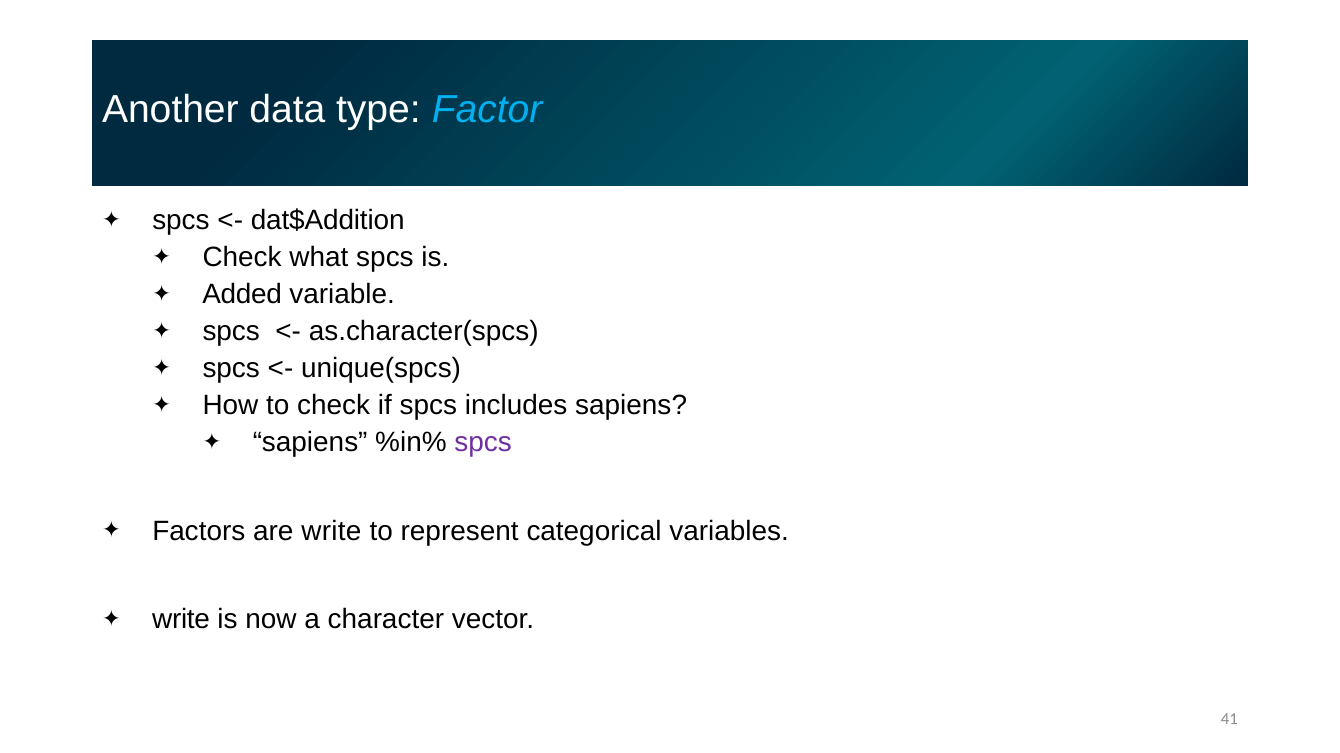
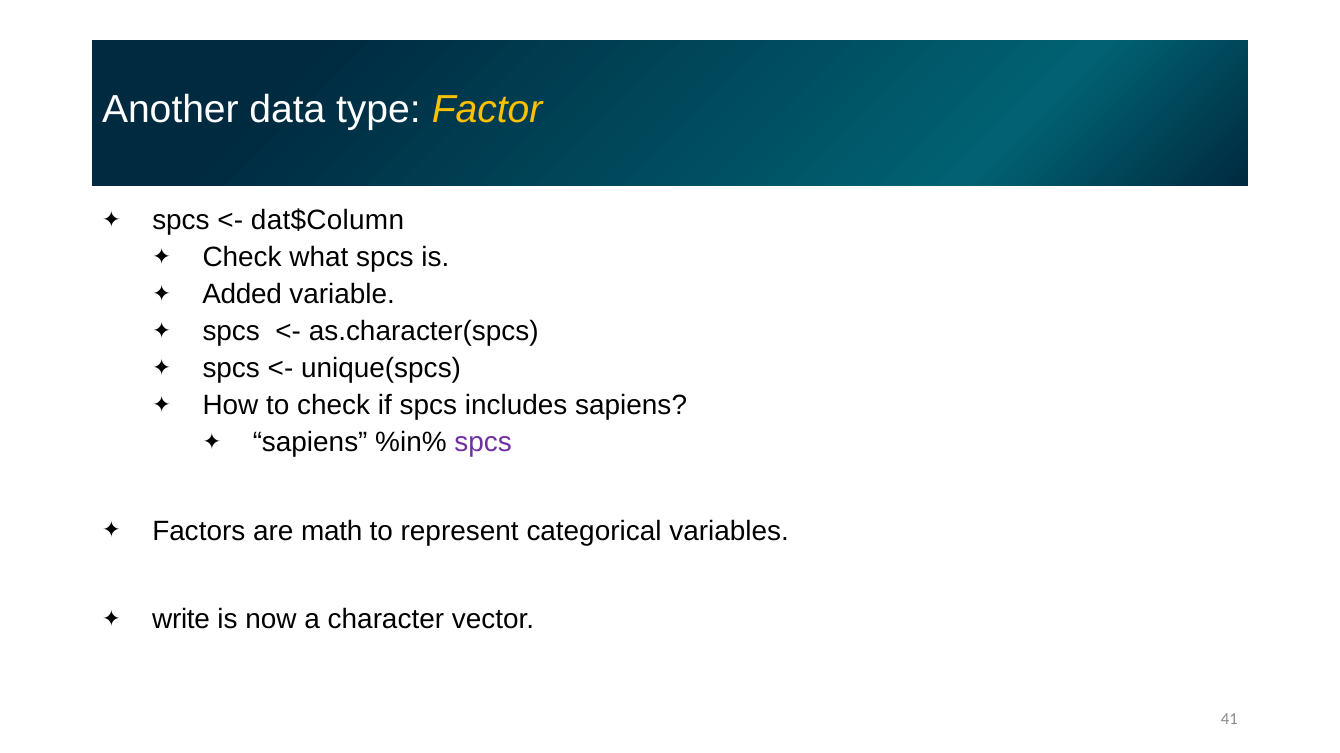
Factor colour: light blue -> yellow (487, 110)
dat$Addition: dat$Addition -> dat$Column (327, 221)
are write: write -> math (332, 531)
